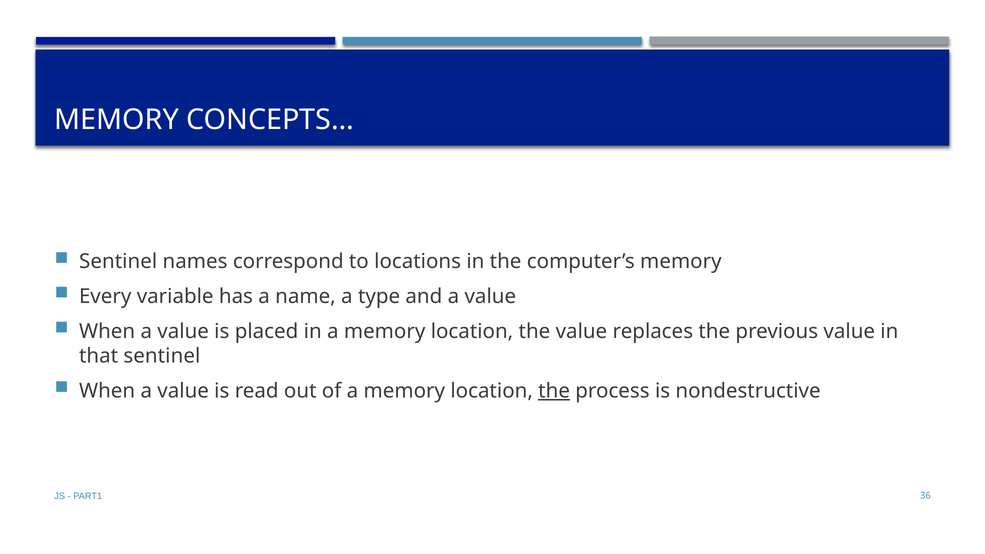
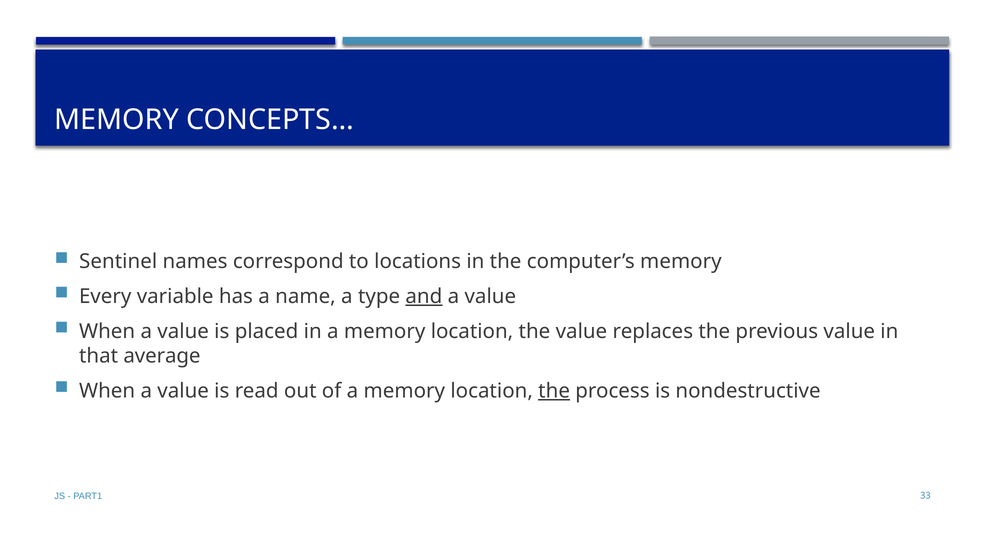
and underline: none -> present (424, 296)
that sentinel: sentinel -> average (162, 356)
36: 36 -> 33 (925, 496)
